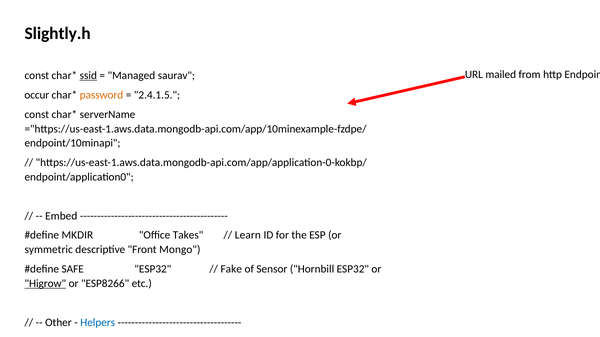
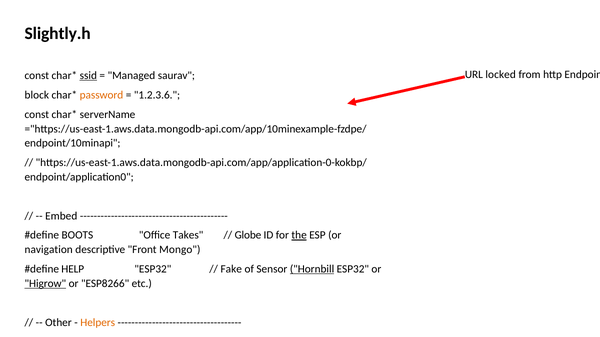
mailed: mailed -> locked (501, 75)
occur: occur -> block (37, 95)
2.4.1.5: 2.4.1.5 -> 1.2.3.6 (157, 95)
MKDIR: MKDIR -> BOOTS (77, 236)
Learn: Learn -> Globe (248, 236)
the underline: none -> present (299, 236)
symmetric: symmetric -> navigation (49, 250)
SAFE: SAFE -> HELP (73, 269)
Hornbill underline: none -> present (312, 269)
Helpers colour: blue -> orange (98, 323)
